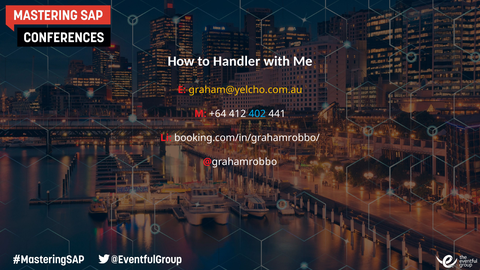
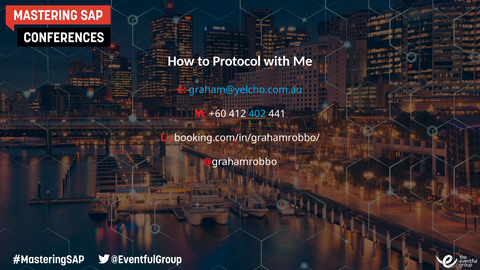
Handler: Handler -> Protocol (237, 61)
graham@yelcho.com.au colour: yellow -> light blue (245, 90)
+64: +64 -> +60 (218, 114)
